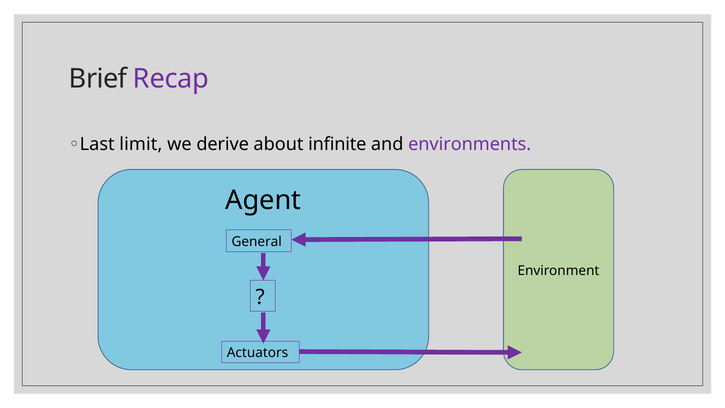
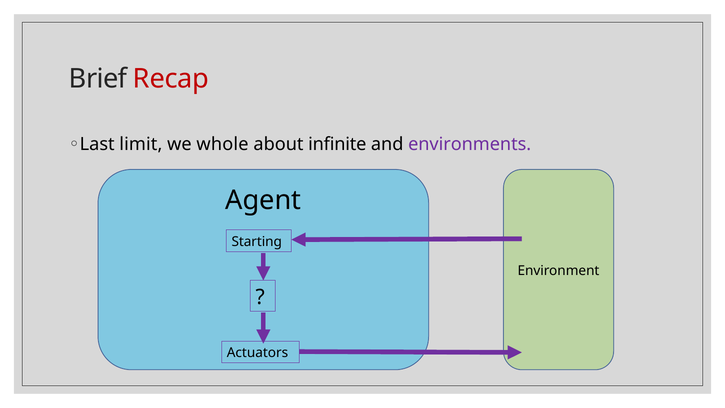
Recap colour: purple -> red (171, 79)
derive: derive -> whole (223, 144)
General: General -> Starting (257, 242)
